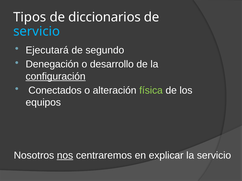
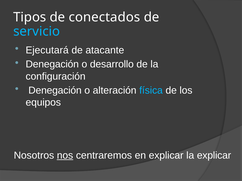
diccionarios: diccionarios -> conectados (104, 17)
segundo: segundo -> atacante (105, 50)
configuración underline: present -> none (56, 77)
Conectados: Conectados -> Denegación (55, 91)
física colour: light green -> light blue (151, 91)
la servicio: servicio -> explicar (214, 156)
